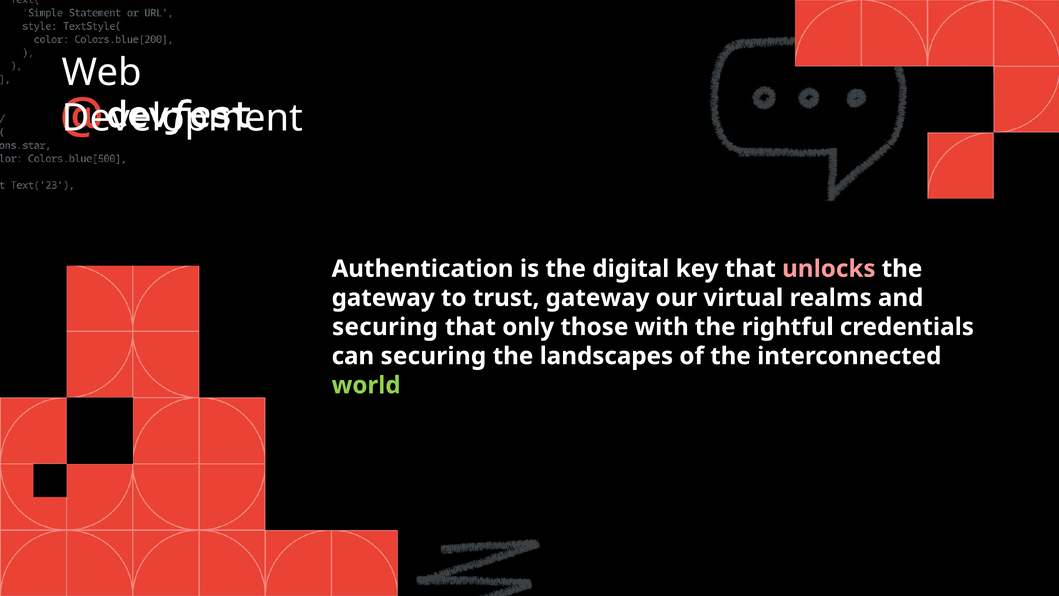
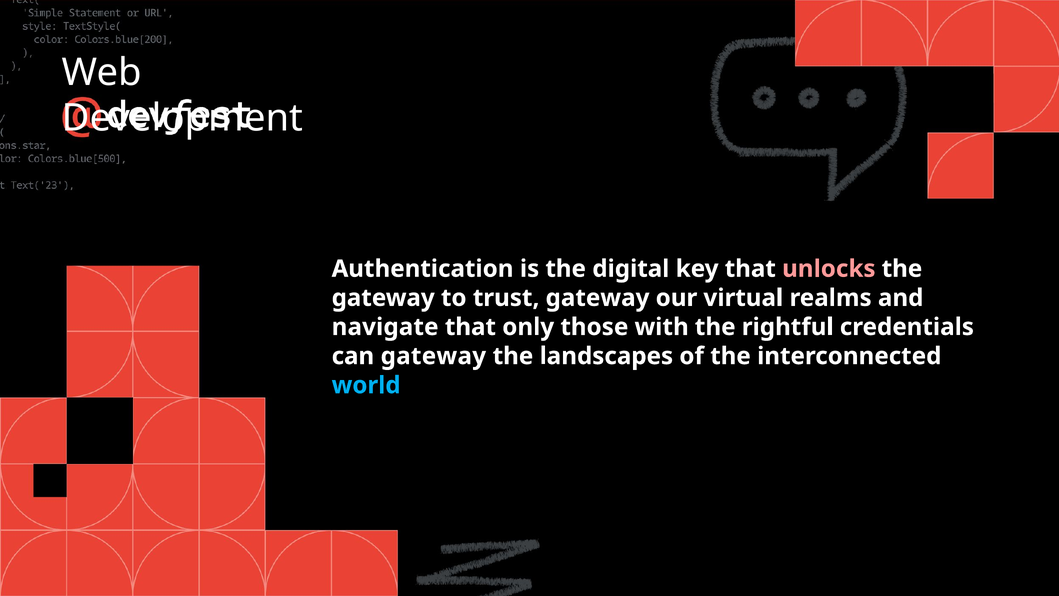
securing: securing -> navigate (385, 327)
can securing: securing -> gateway (433, 356)
world colour: light green -> light blue (366, 385)
